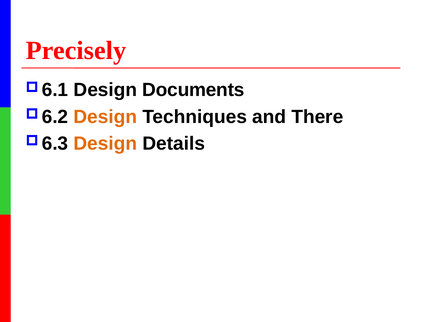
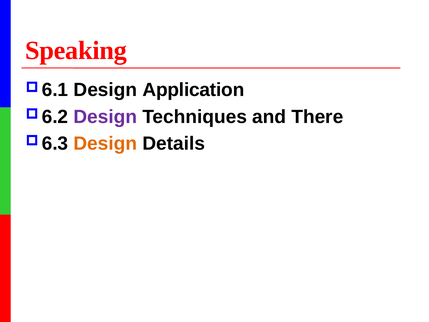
Precisely: Precisely -> Speaking (76, 50)
Documents: Documents -> Application (193, 90)
Design colour: orange -> purple (105, 117)
